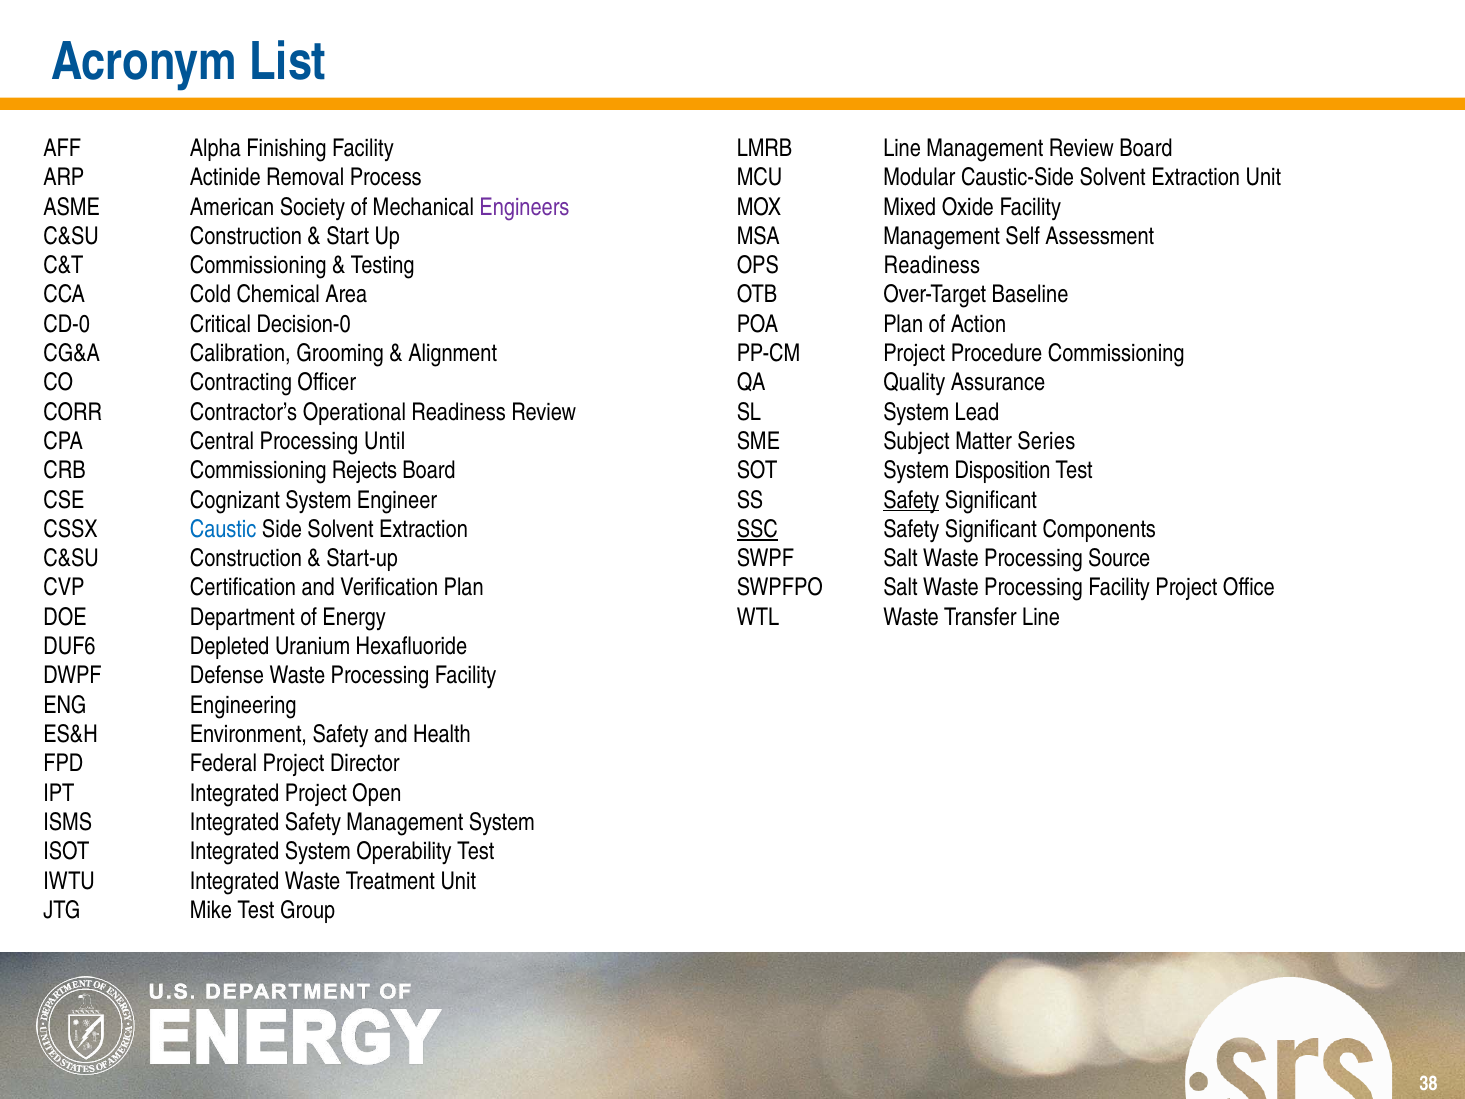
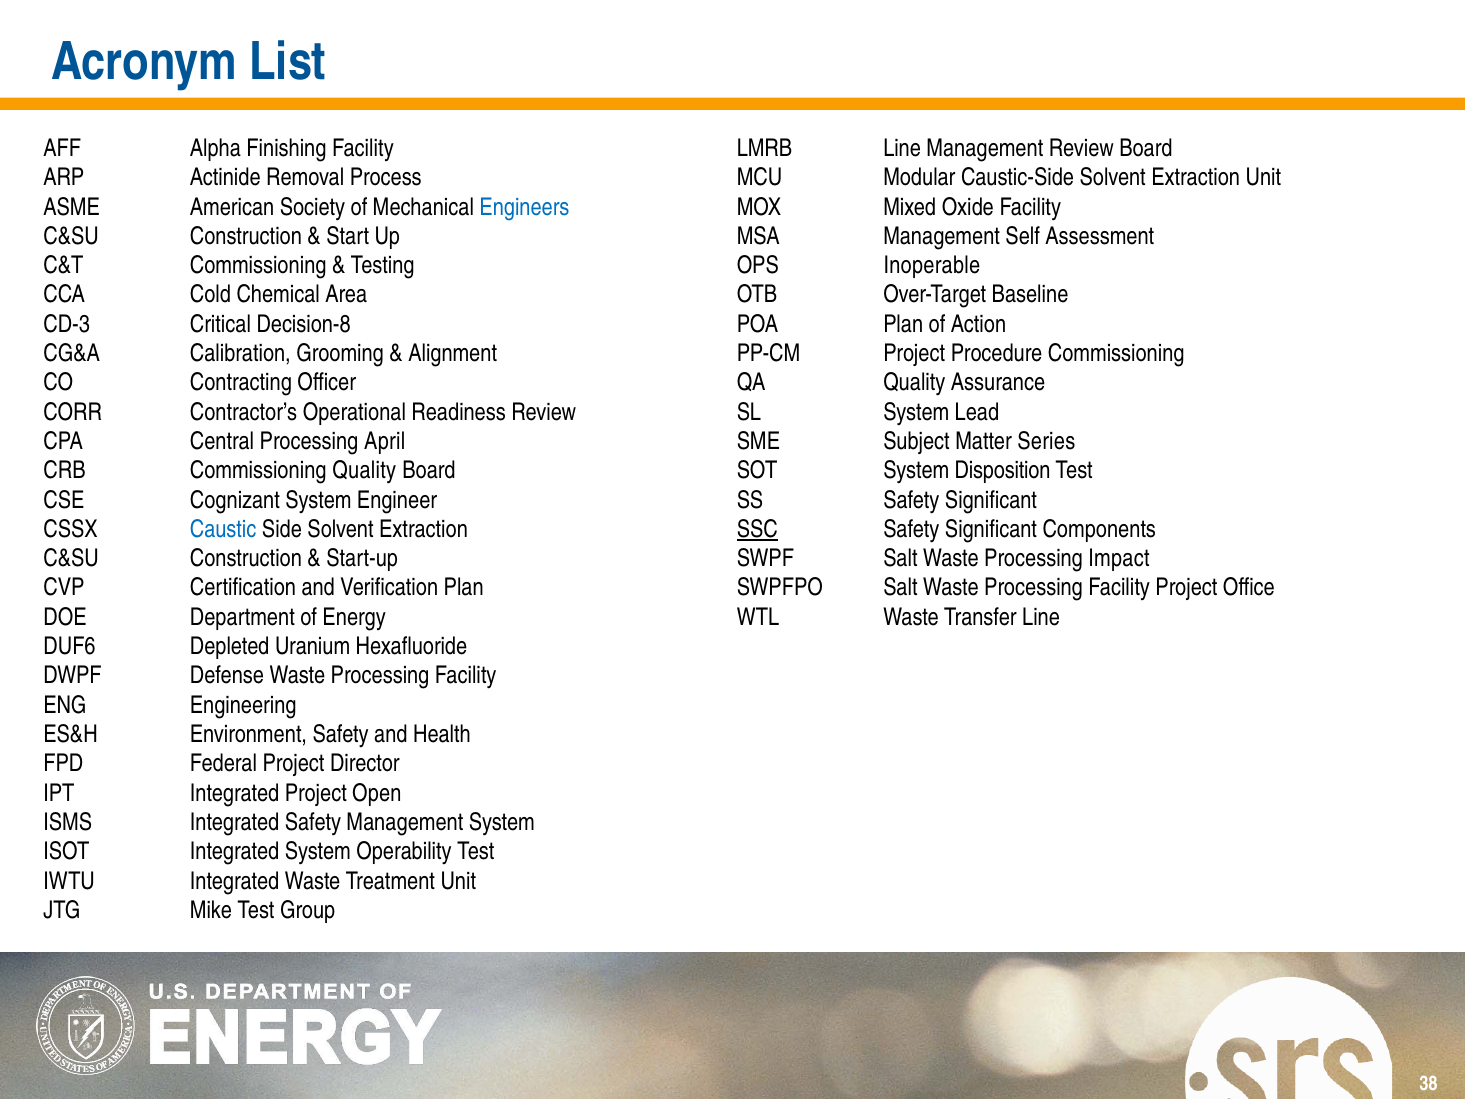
Engineers colour: purple -> blue (524, 207)
OPS Readiness: Readiness -> Inoperable (932, 266)
CD-0: CD-0 -> CD-3 (67, 324)
Decision-0: Decision-0 -> Decision-8 (304, 324)
Until: Until -> April (385, 441)
Commissioning Rejects: Rejects -> Quality (364, 471)
Safety underline: present -> none (911, 500)
Source: Source -> Impact (1119, 559)
